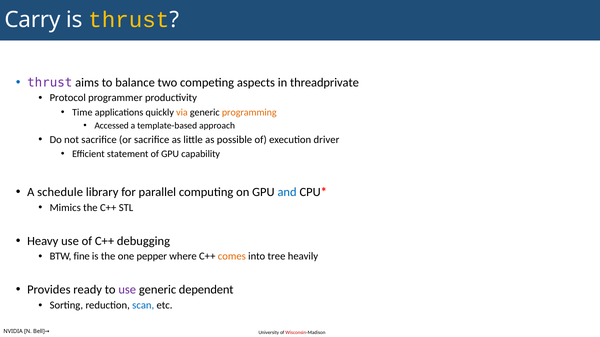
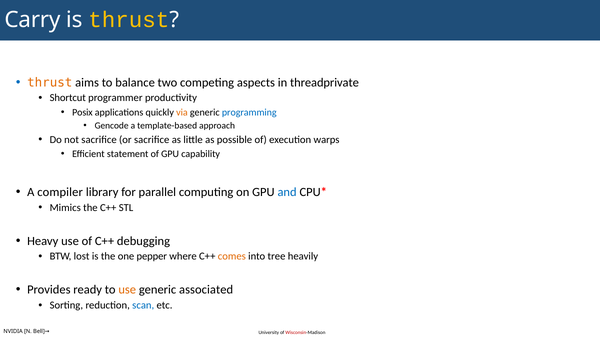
thrust colour: purple -> orange (50, 83)
Protocol: Protocol -> Shortcut (68, 98)
Time: Time -> Posix (82, 112)
programming colour: orange -> blue (249, 112)
Accessed: Accessed -> Gencode (112, 126)
driver: driver -> warps (327, 140)
schedule: schedule -> compiler (60, 192)
fine: fine -> lost (82, 257)
use colour: purple -> orange (127, 290)
dependent: dependent -> associated (206, 290)
